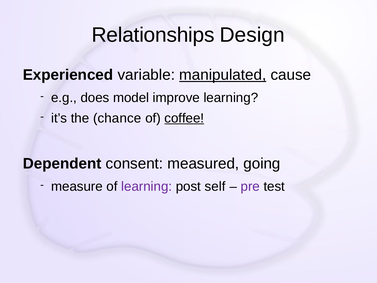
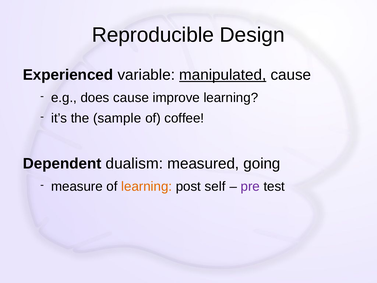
Relationships: Relationships -> Reproducible (153, 35)
does model: model -> cause (131, 98)
chance: chance -> sample (117, 118)
coffee underline: present -> none (184, 118)
consent: consent -> dualism (134, 164)
learning colour: purple -> orange (147, 186)
